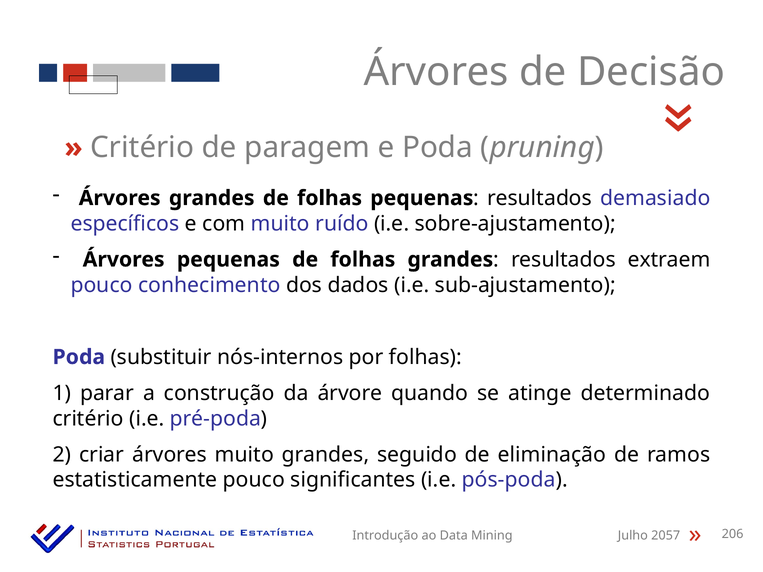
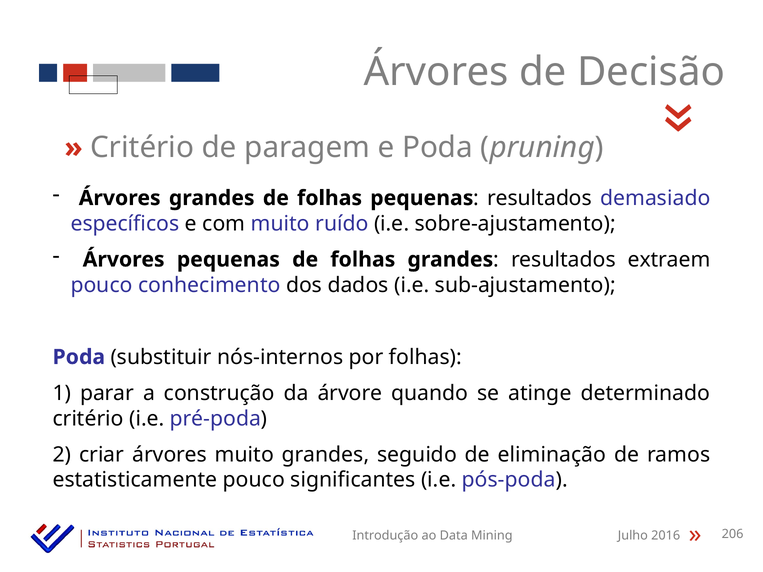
2057: 2057 -> 2016 (666, 536)
